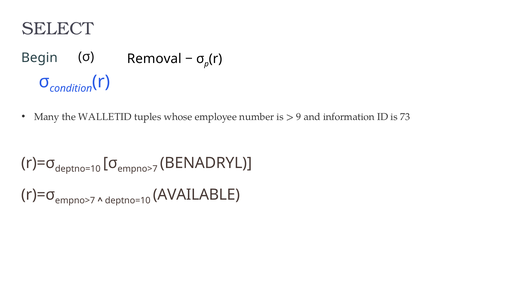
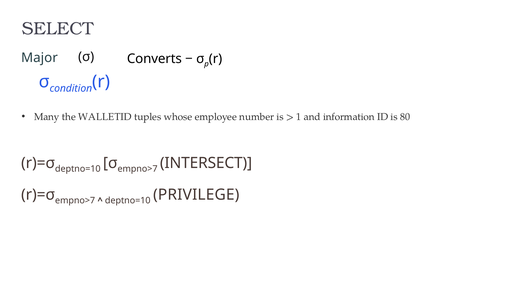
Begin: Begin -> Major (39, 58)
Removal: Removal -> Converts (154, 59)
9: 9 -> 1 (299, 117)
73: 73 -> 80 (405, 117)
BENADRYL: BENADRYL -> INTERSECT (206, 163)
AVAILABLE: AVAILABLE -> PRIVILEGE (196, 194)
